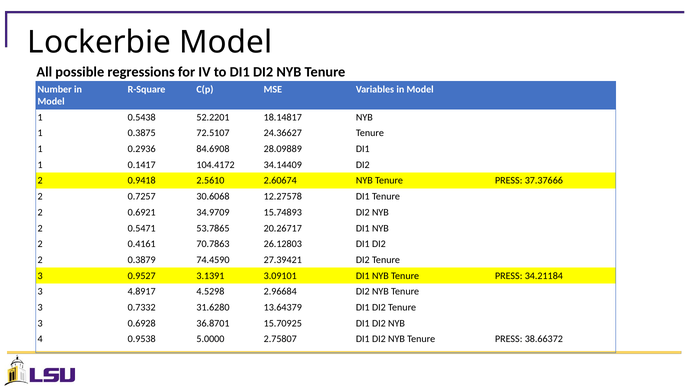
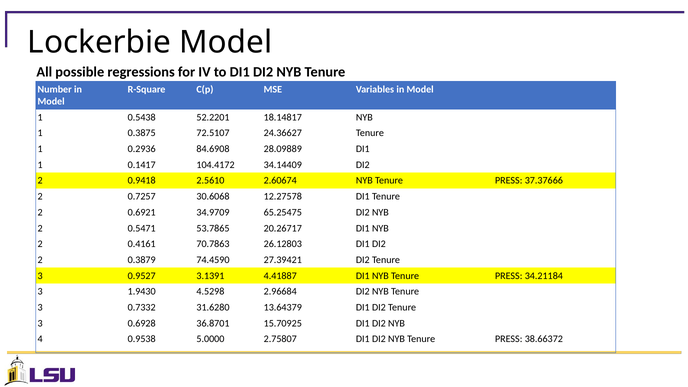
15.74893: 15.74893 -> 65.25475 (283, 212)
3.09101: 3.09101 -> 4.41887 (280, 276)
4.8917: 4.8917 -> 1.9430 (142, 292)
